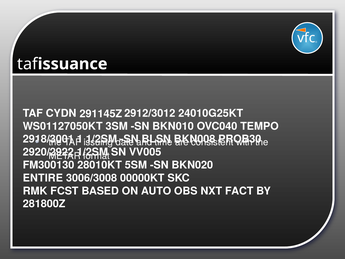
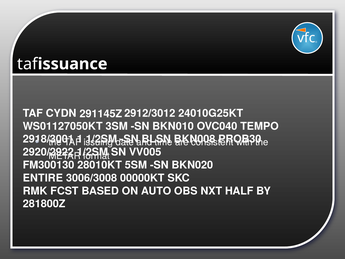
FACT: FACT -> HALF (239, 191)
